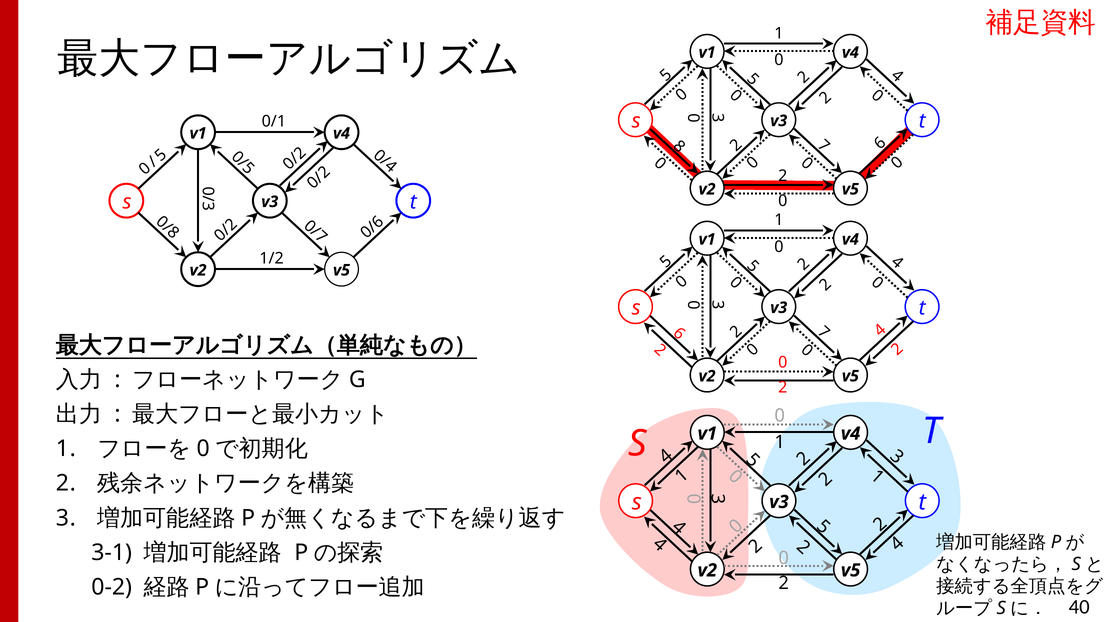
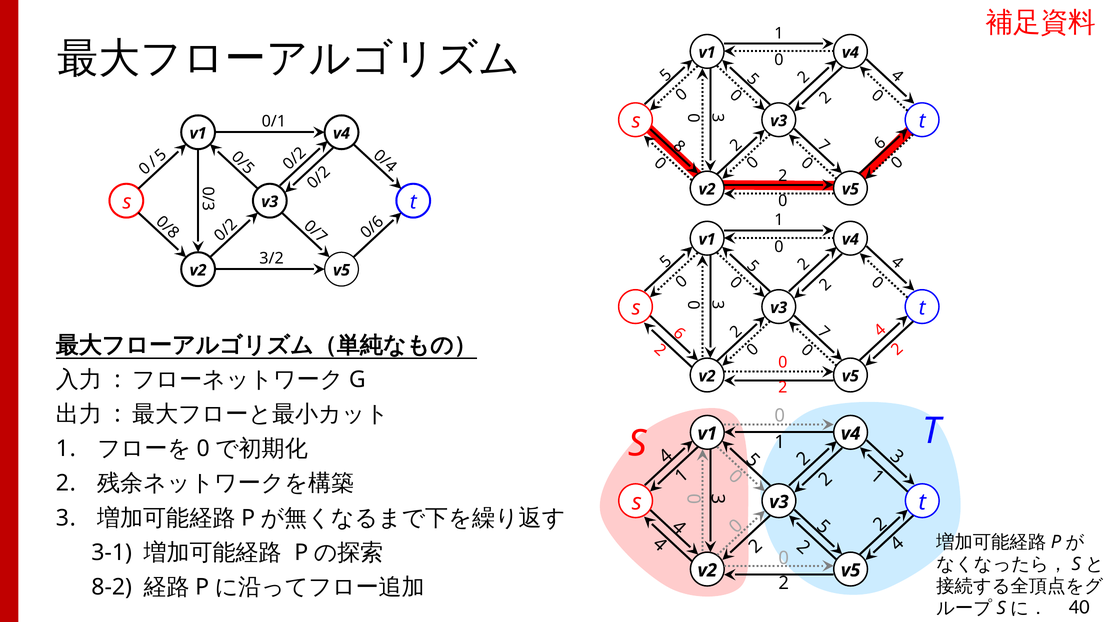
1/2: 1/2 -> 3/2 (272, 258)
0-2: 0-2 -> 8-2 (112, 587)
